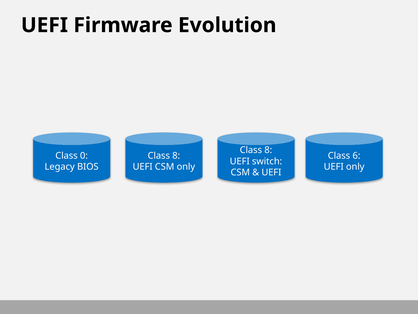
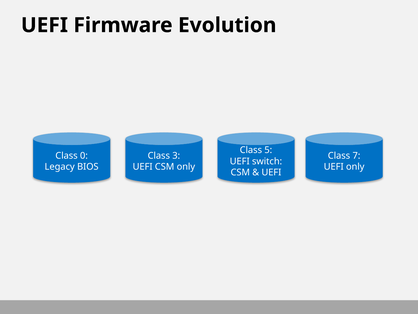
8: 8 -> 5 (268, 150)
8: 8 -> 3 (176, 155)
6: 6 -> 7 (356, 155)
